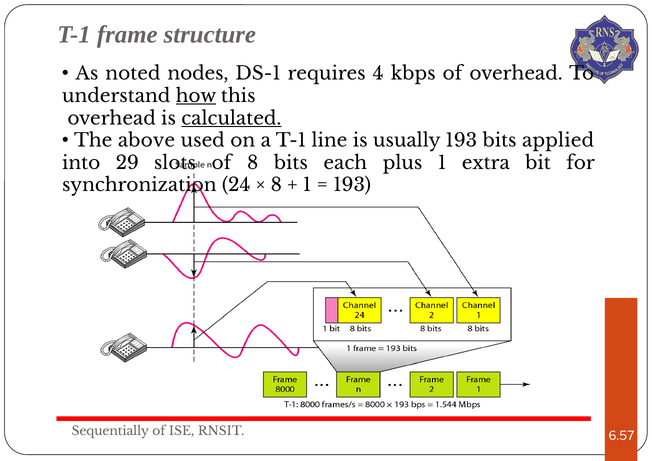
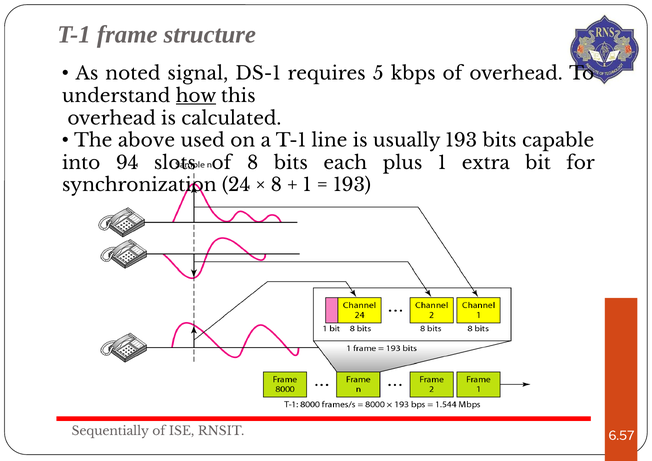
nodes: nodes -> signal (198, 74)
4: 4 -> 5 (378, 74)
calculated underline: present -> none (231, 118)
applied: applied -> capable (558, 141)
29: 29 -> 94 (127, 163)
